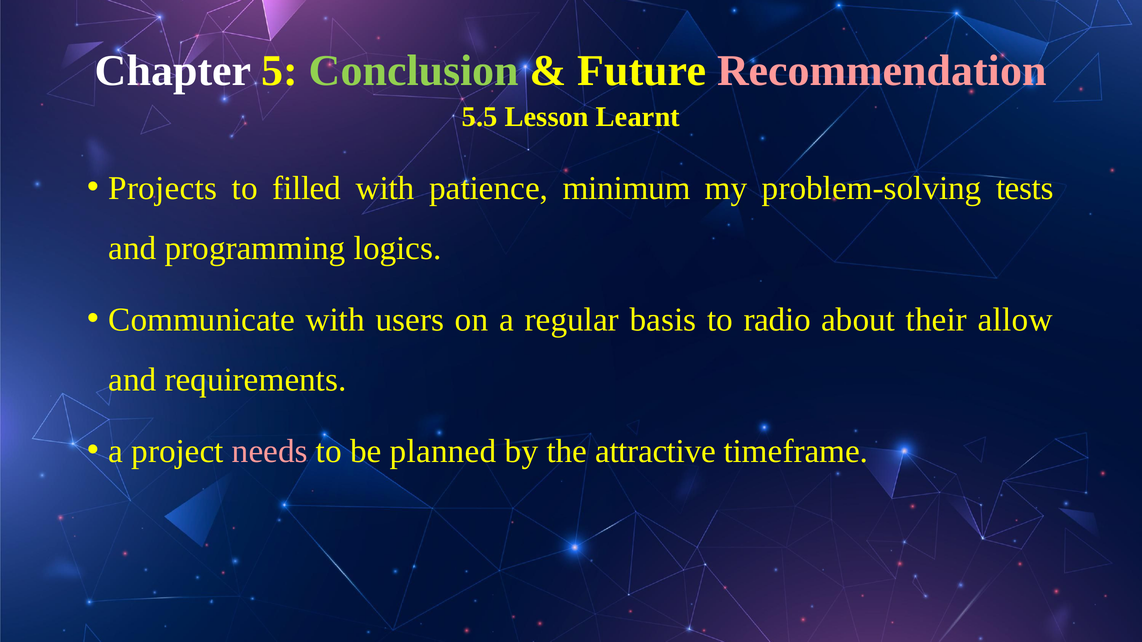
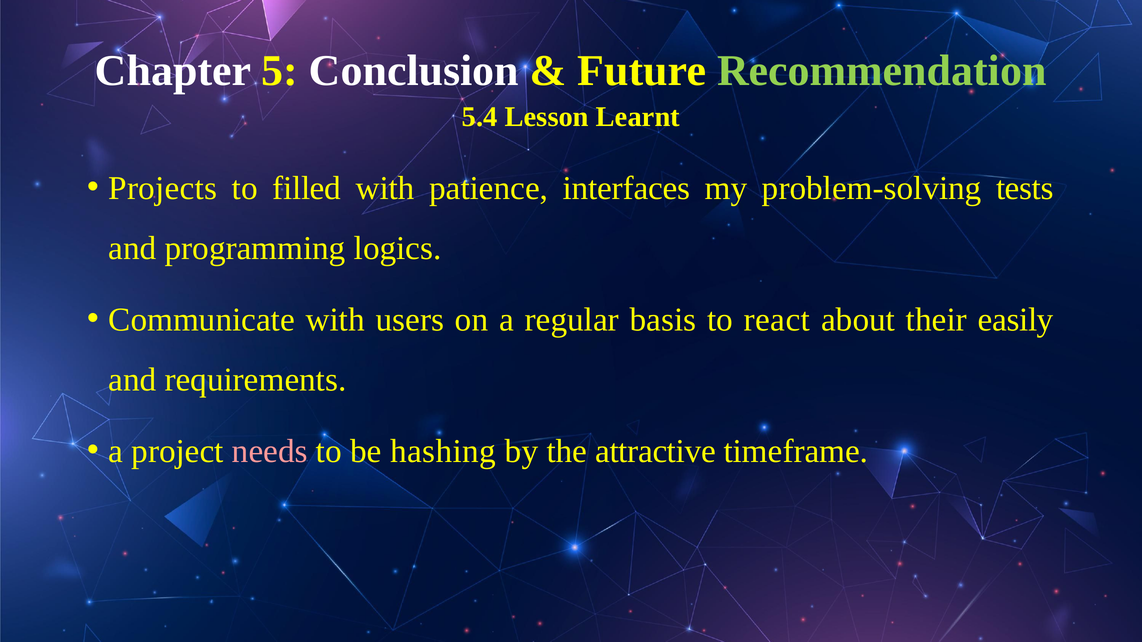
Conclusion colour: light green -> white (414, 71)
Recommendation colour: pink -> light green (882, 71)
5.5: 5.5 -> 5.4 (480, 117)
minimum: minimum -> interfaces (627, 188)
radio: radio -> react (777, 320)
allow: allow -> easily (1016, 320)
planned: planned -> hashing (443, 452)
